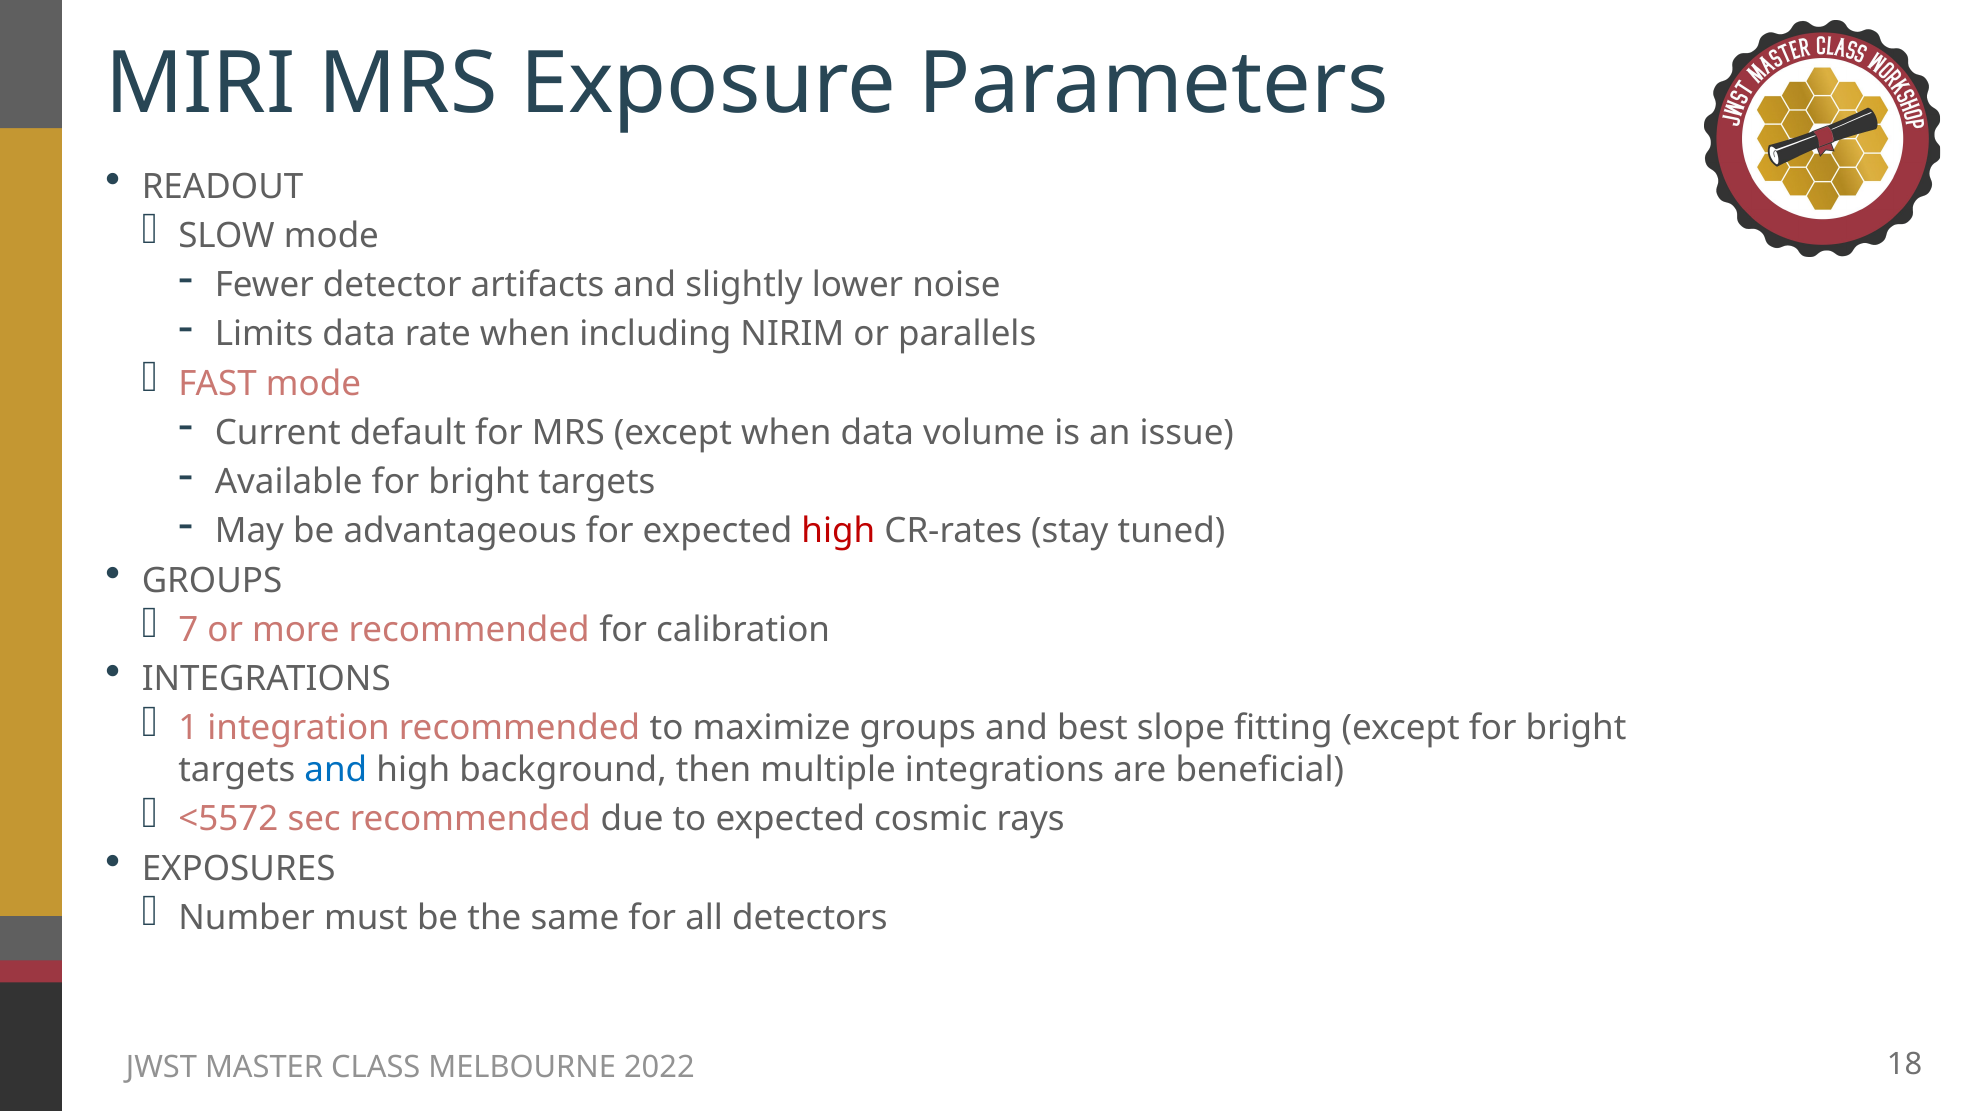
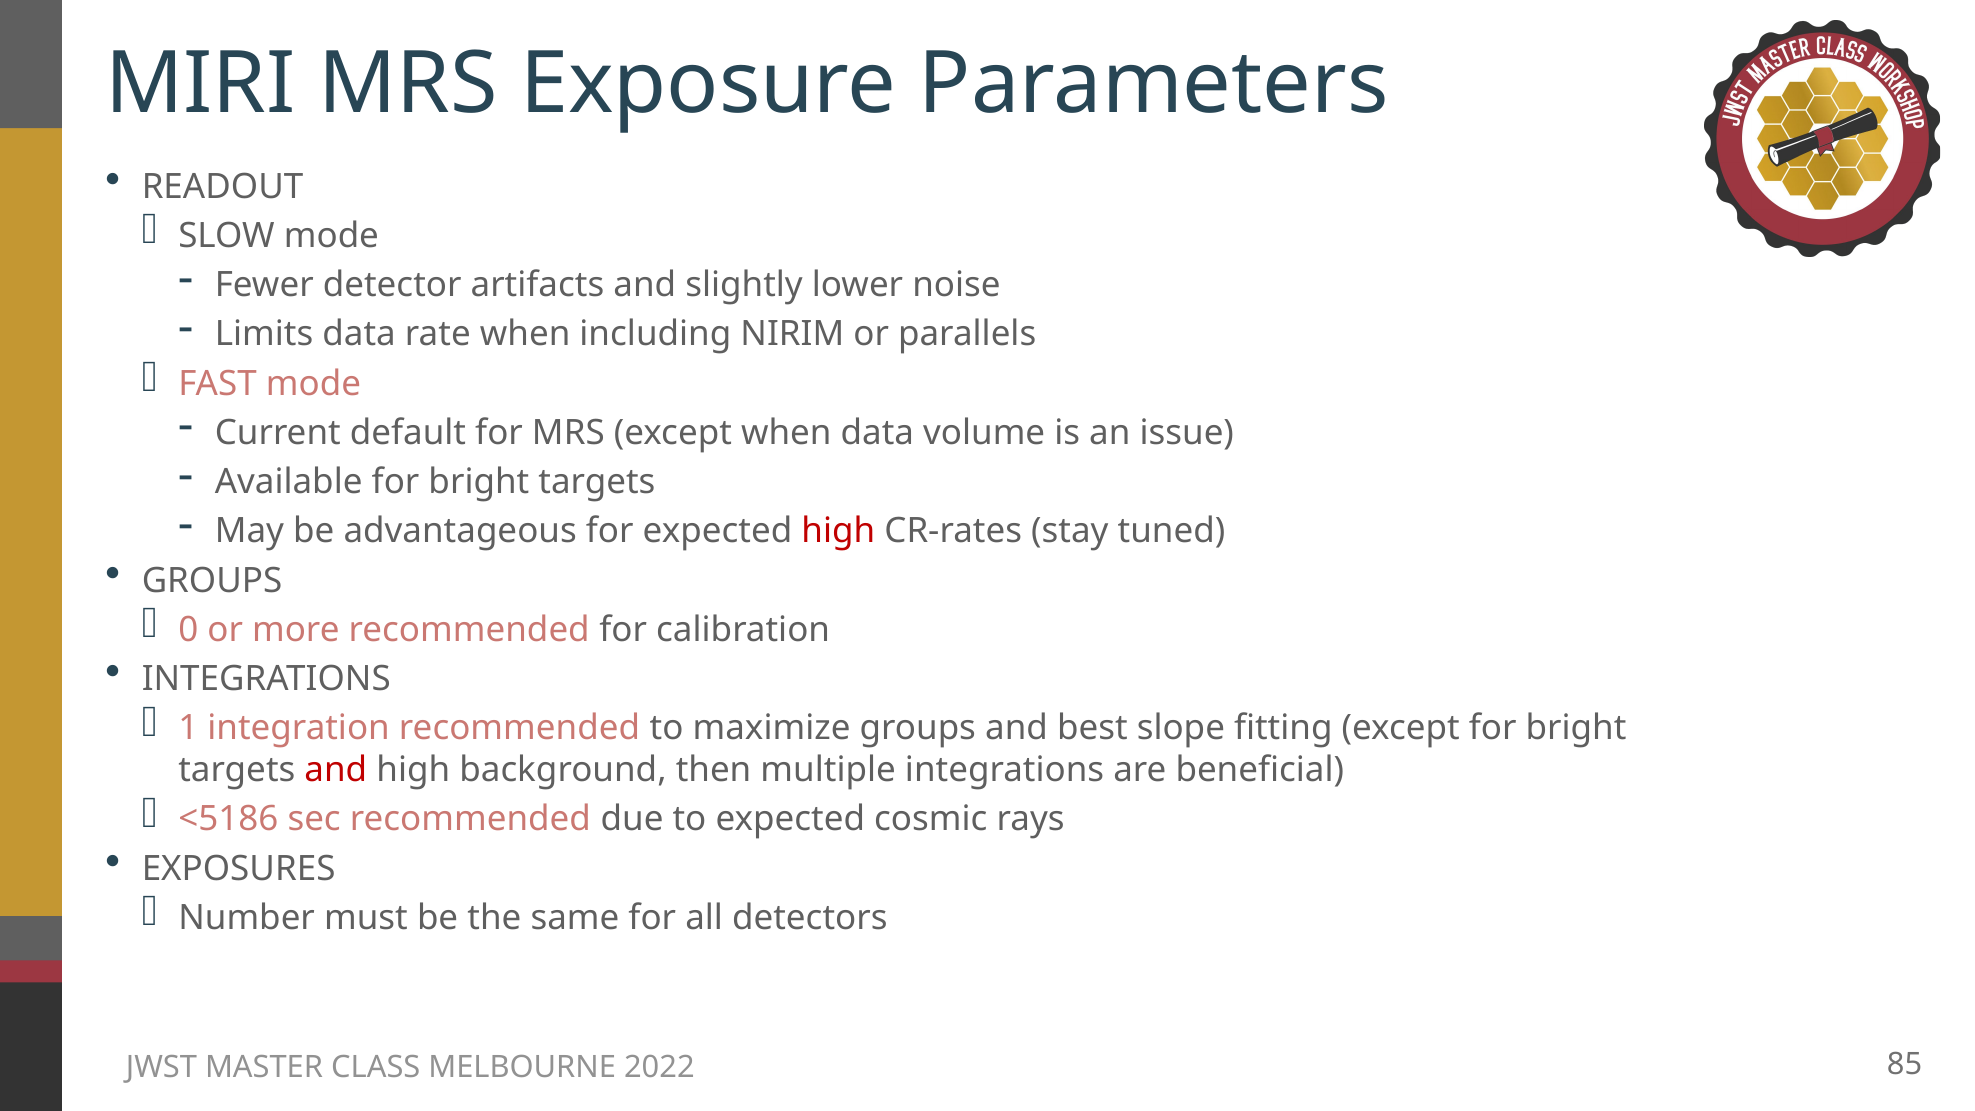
7: 7 -> 0 (188, 630)
and colour: blue -> red (336, 770)
<5572: <5572 -> <5186 (228, 819)
18: 18 -> 85 (1905, 1065)
